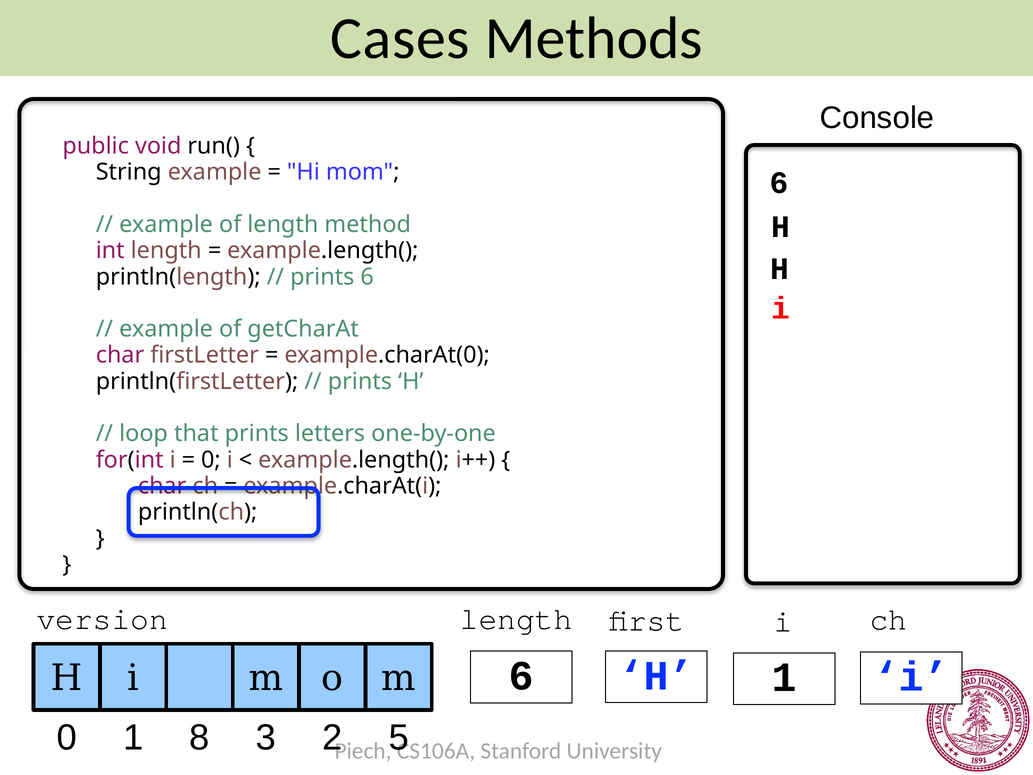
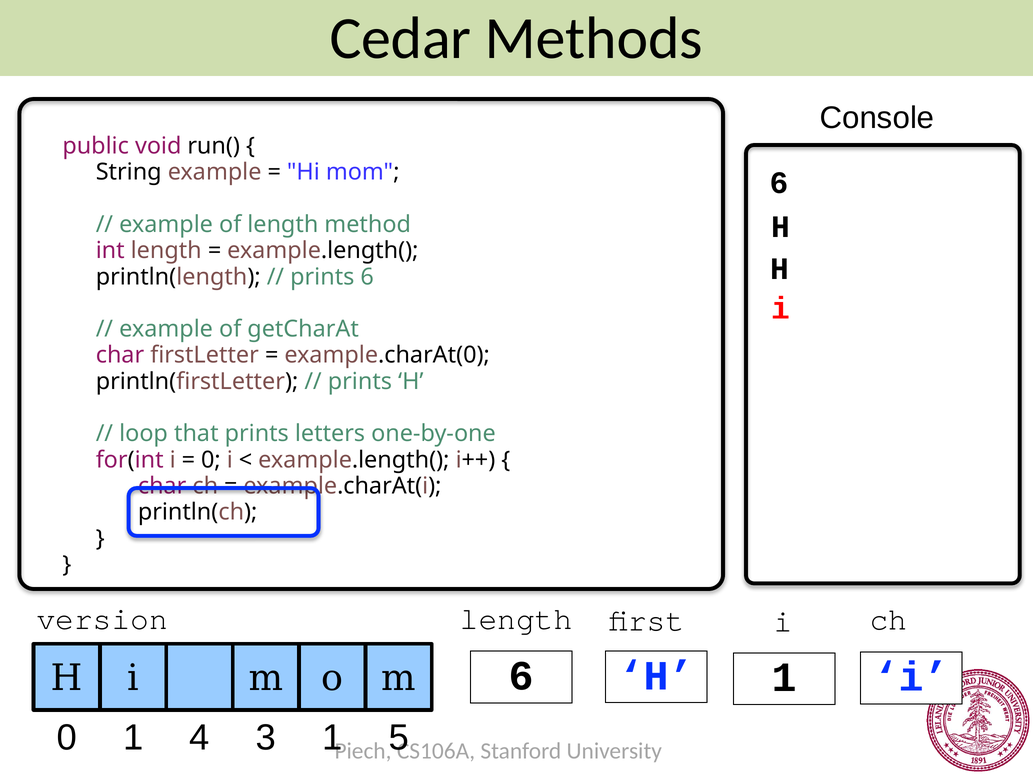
Cases: Cases -> Cedar (400, 38)
8: 8 -> 4 (200, 737)
3 2: 2 -> 1 (332, 737)
